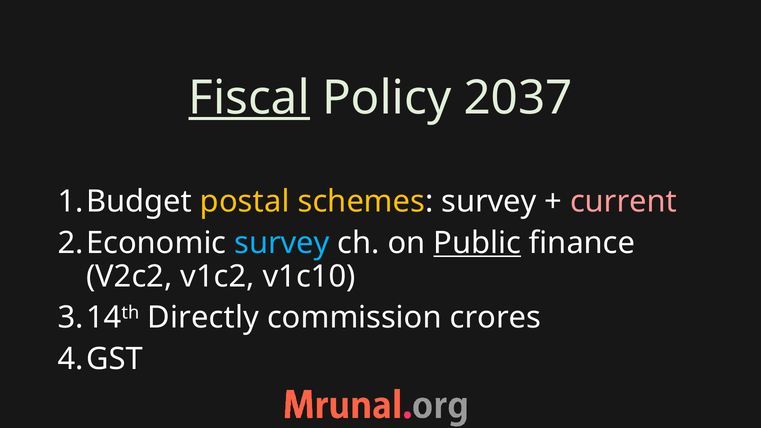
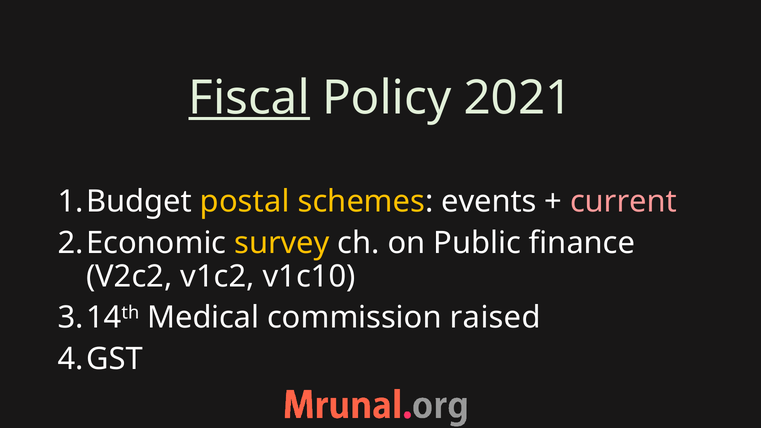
2037: 2037 -> 2021 (518, 98)
schemes survey: survey -> events (489, 202)
survey colour: light blue -> yellow (282, 243)
Public underline: present -> none (477, 243)
Directly: Directly -> Medical (203, 318)
crores: crores -> raised (495, 318)
